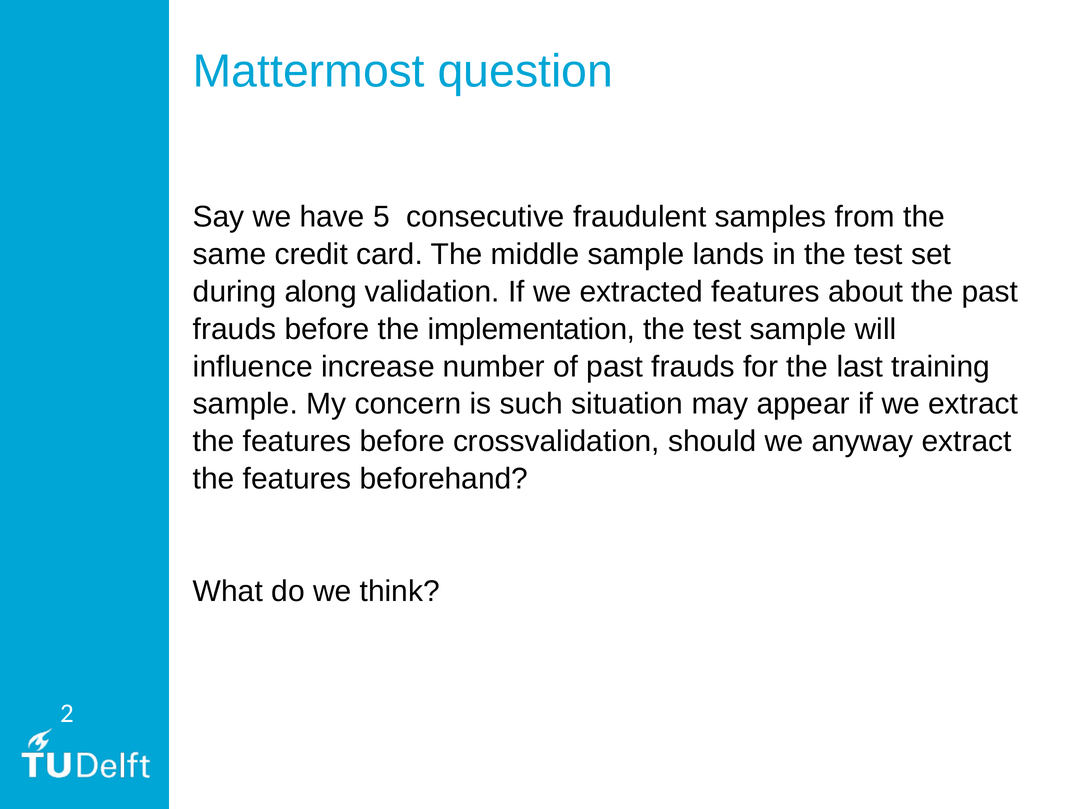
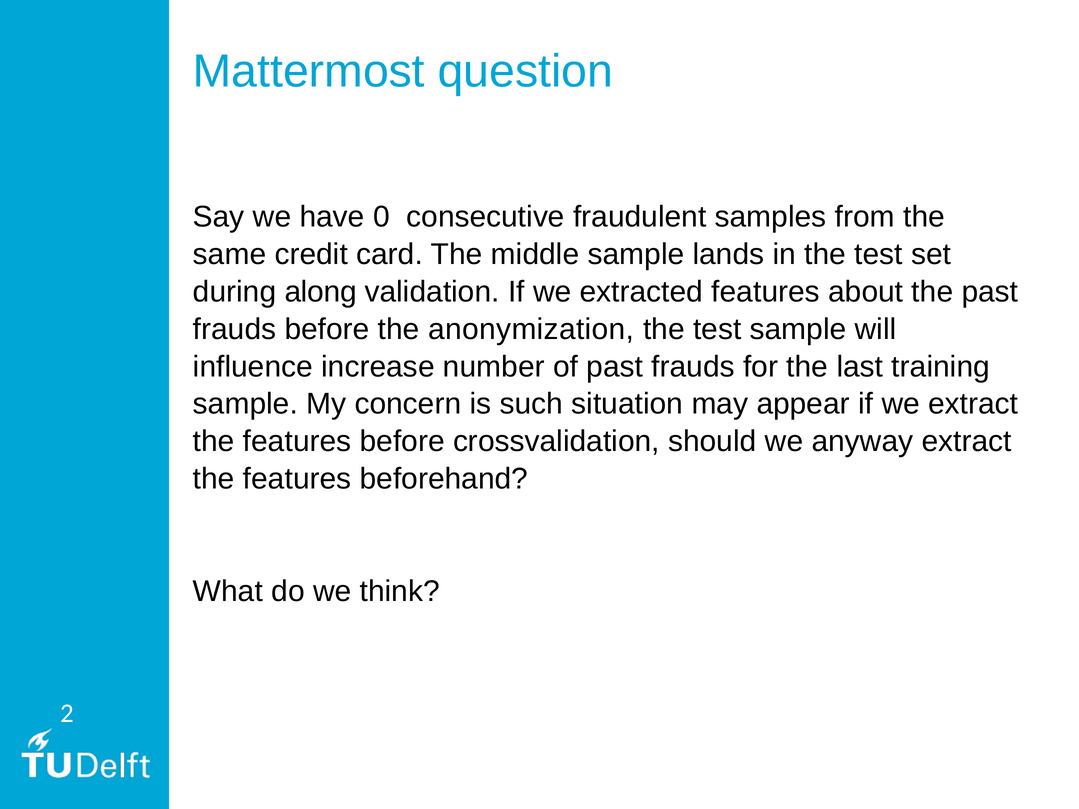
5: 5 -> 0 (381, 217)
implementation: implementation -> anonymization (531, 329)
